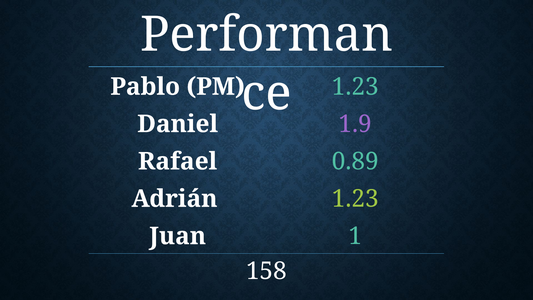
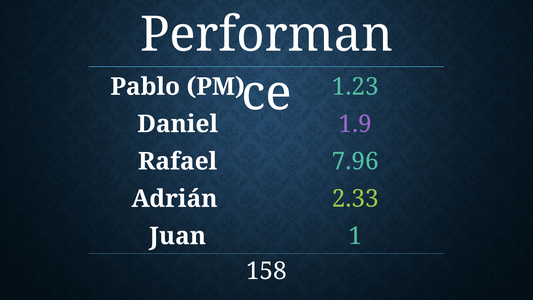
0.89: 0.89 -> 7.96 (355, 161)
Adrián 1.23: 1.23 -> 2.33 (355, 199)
